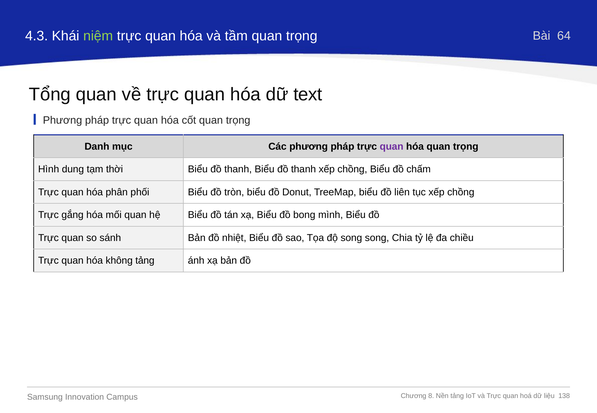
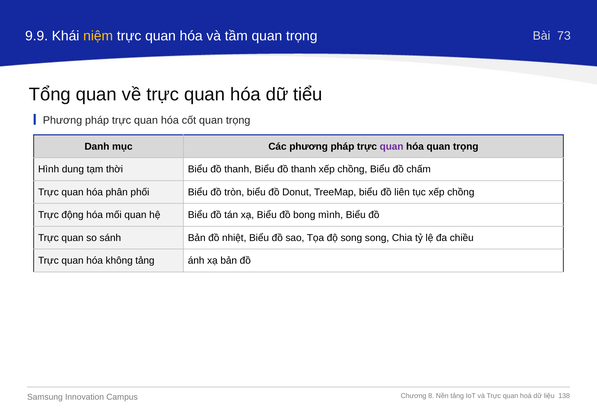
4.3: 4.3 -> 9.9 (37, 36)
niệm colour: light green -> yellow (98, 36)
64: 64 -> 73 (564, 36)
text: text -> tiểu (308, 95)
gắng: gắng -> động (73, 215)
